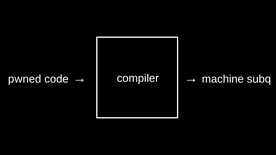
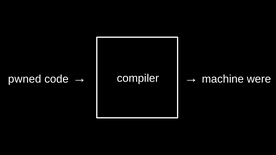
subq: subq -> were (259, 79)
